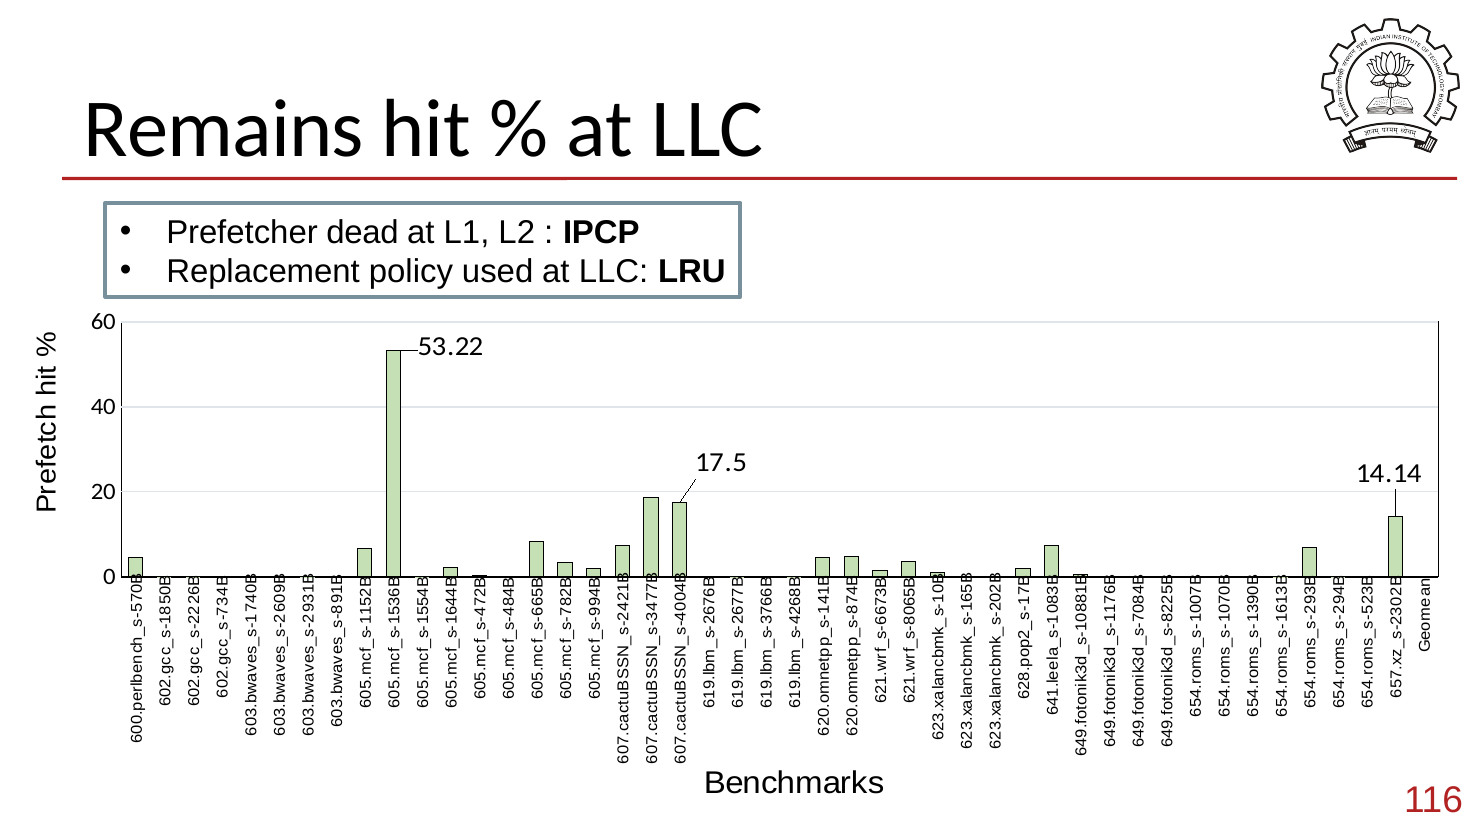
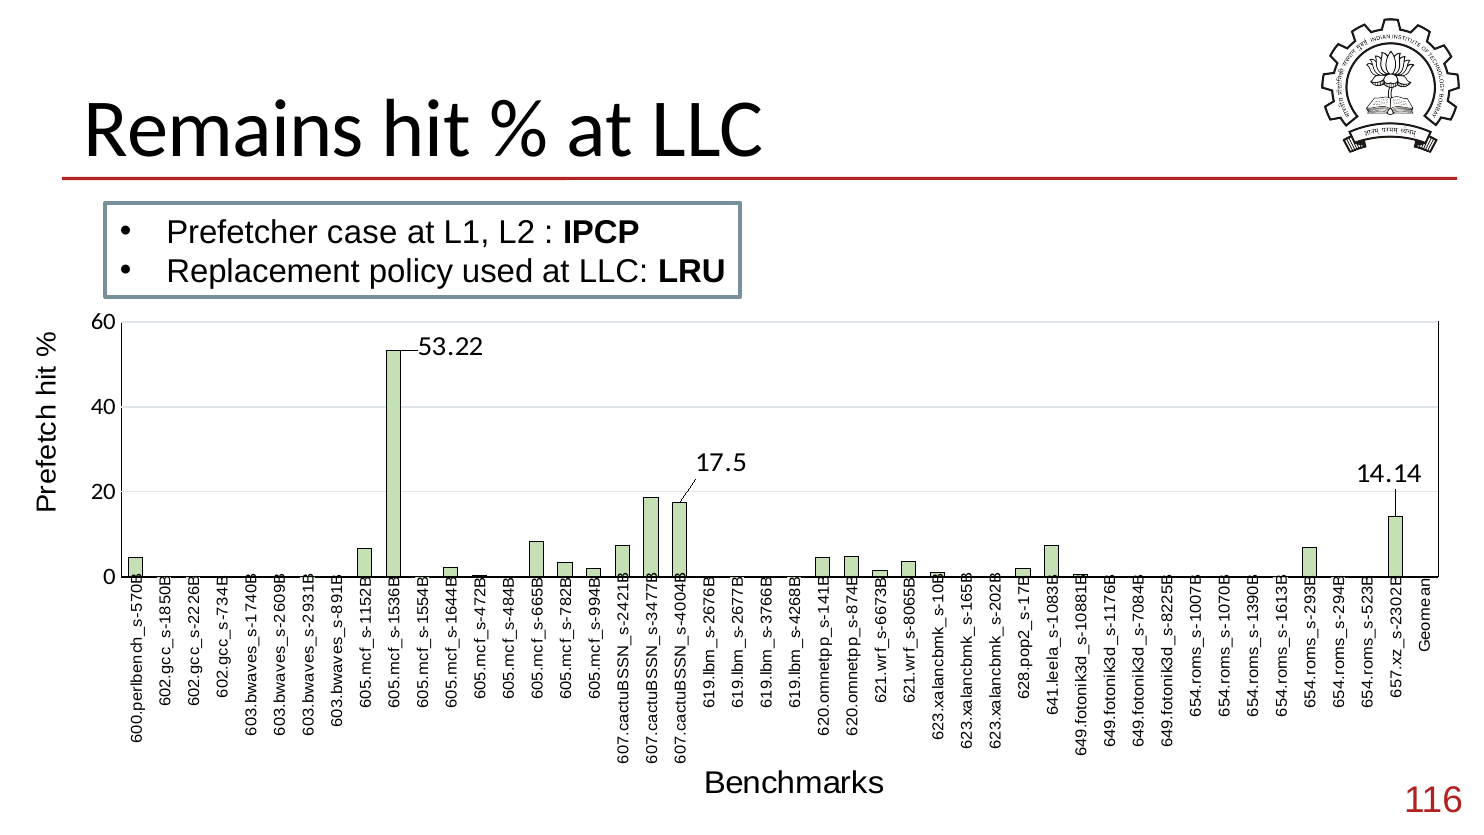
dead: dead -> case (362, 232)
